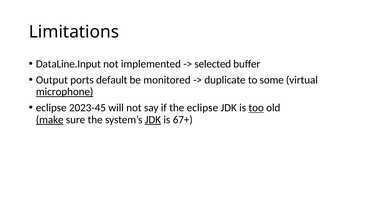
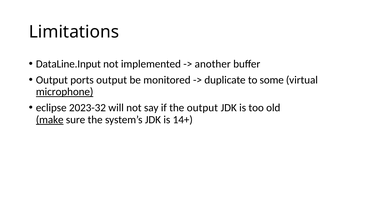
selected: selected -> another (213, 64)
ports default: default -> output (112, 80)
2023-45: 2023-45 -> 2023-32 (87, 108)
the eclipse: eclipse -> output (202, 108)
too underline: present -> none (256, 108)
JDK underline: present -> none (153, 119)
67+: 67+ -> 14+ (183, 119)
